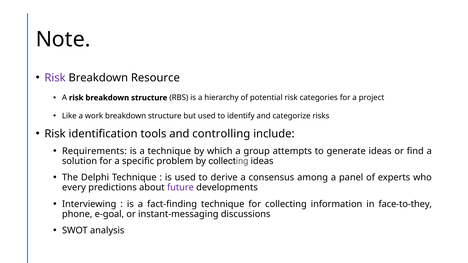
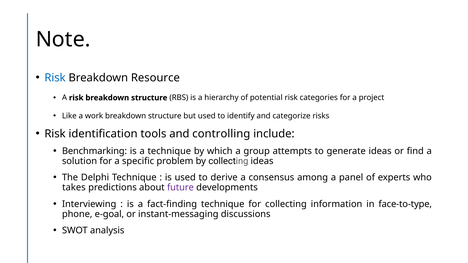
Risk colour: purple -> blue (55, 78)
Requirements: Requirements -> Benchmarking (94, 151)
every: every -> takes (74, 188)
face-to-they: face-to-they -> face-to-type (405, 204)
